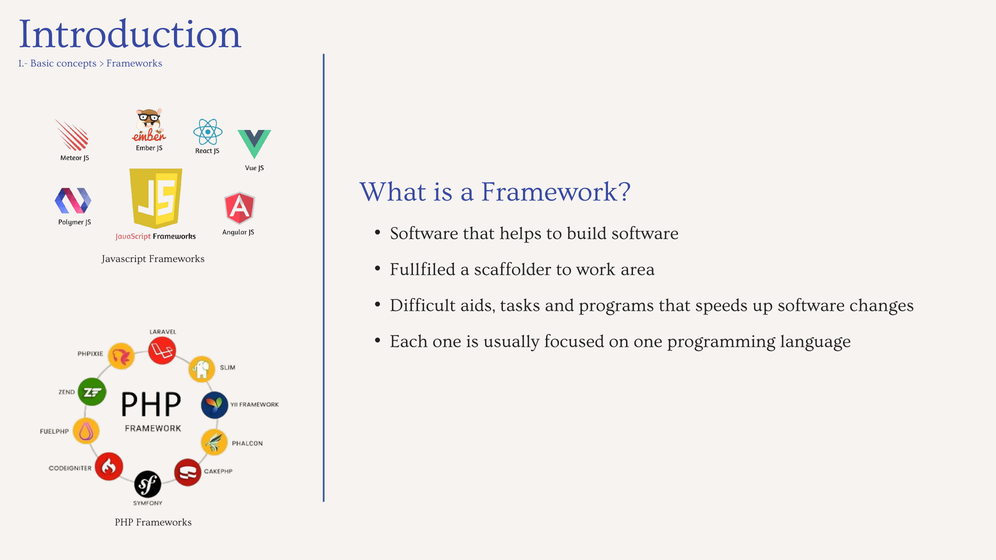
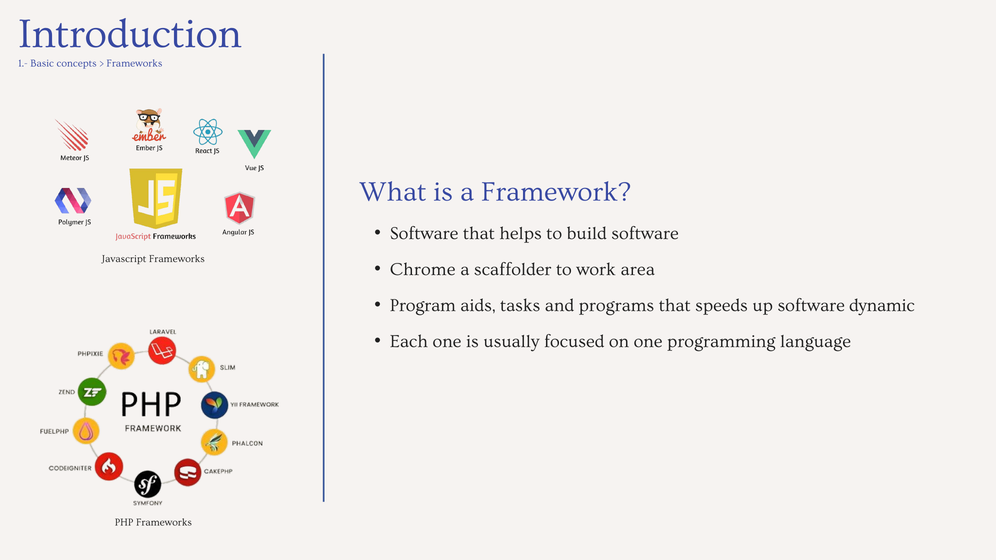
Fullfiled: Fullfiled -> Chrome (423, 269)
Difficult: Difficult -> Program (423, 305)
changes: changes -> dynamic (882, 305)
